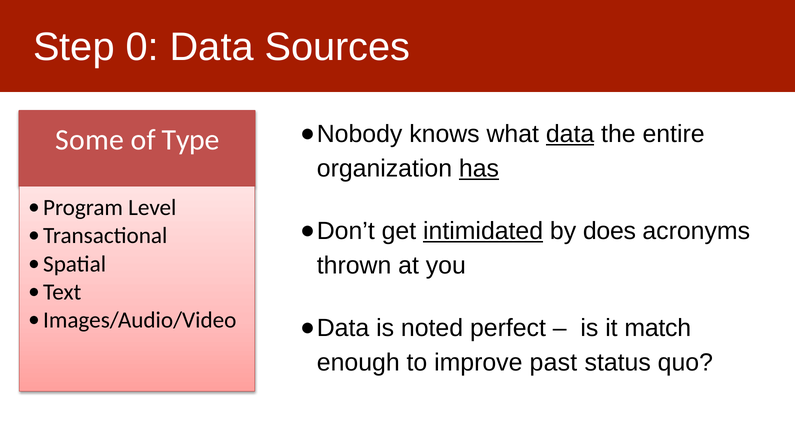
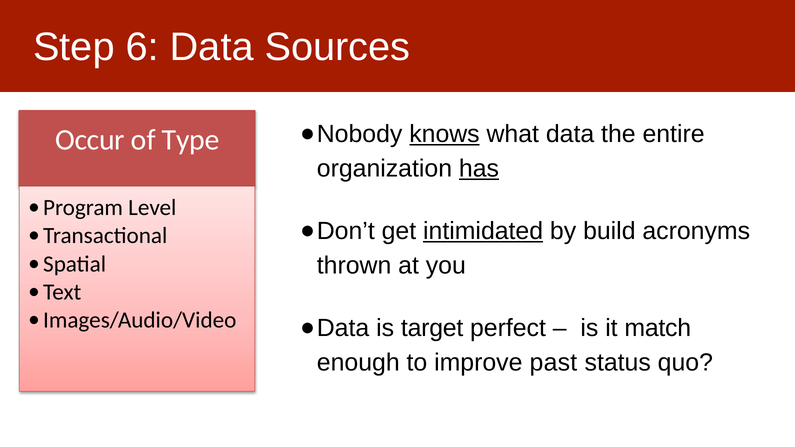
0: 0 -> 6 (142, 47)
knows underline: none -> present (444, 134)
data underline: present -> none (570, 134)
Some: Some -> Occur (90, 140)
does: does -> build (609, 231)
noted: noted -> target (432, 328)
